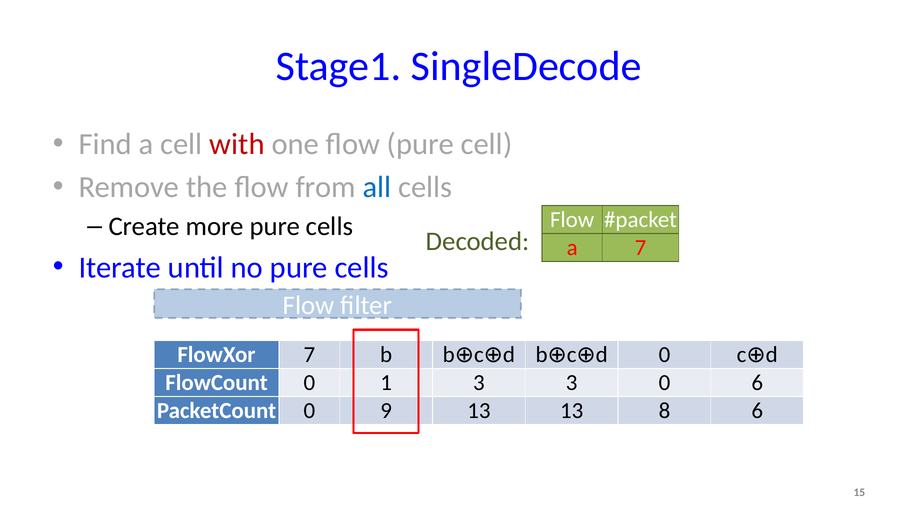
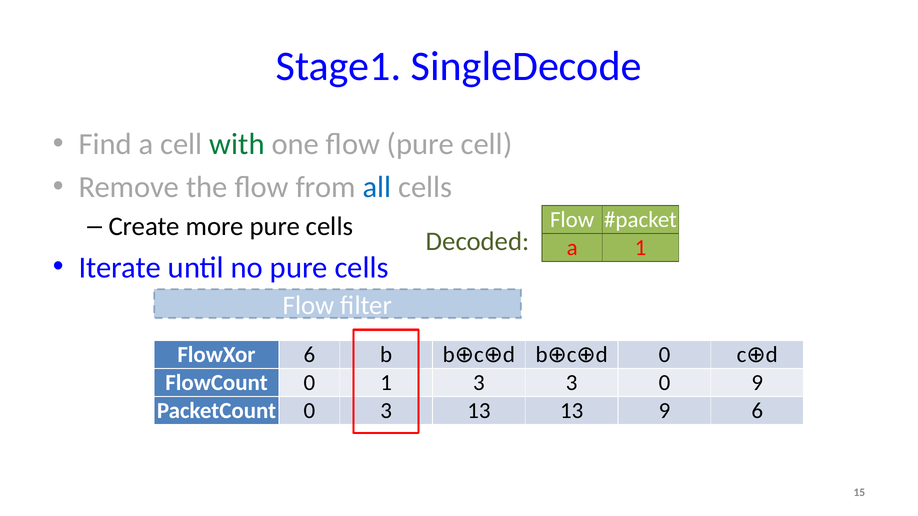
with colour: red -> green (237, 144)
a 7: 7 -> 1 (640, 248)
FlowXor 7: 7 -> 6 (309, 355)
0 6: 6 -> 9 (757, 383)
0 9: 9 -> 3 (386, 411)
13 8: 8 -> 9 (664, 411)
